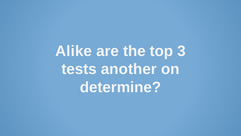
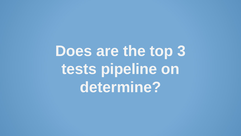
Alike: Alike -> Does (74, 51)
another: another -> pipeline (129, 69)
